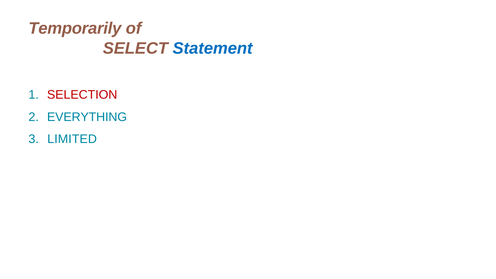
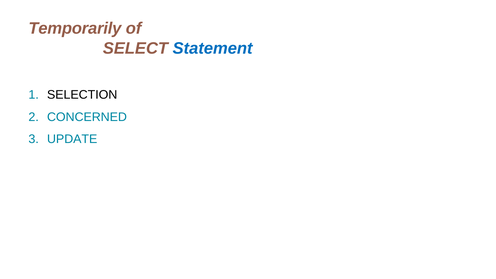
SELECTION colour: red -> black (82, 95)
EVERYTHING: EVERYTHING -> CONCERNED (87, 117)
LIMITED: LIMITED -> UPDATE (72, 139)
